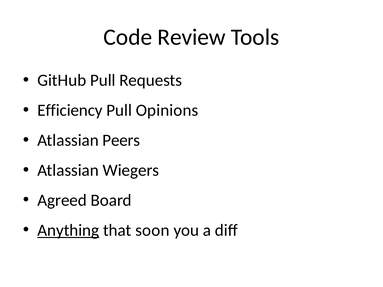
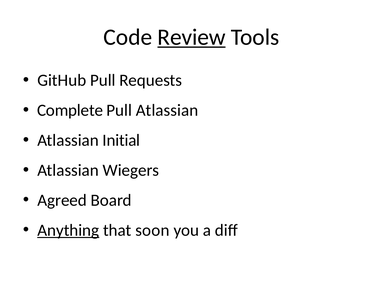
Review underline: none -> present (192, 37)
Efficiency: Efficiency -> Complete (70, 110)
Pull Opinions: Opinions -> Atlassian (167, 110)
Peers: Peers -> Initial (121, 140)
